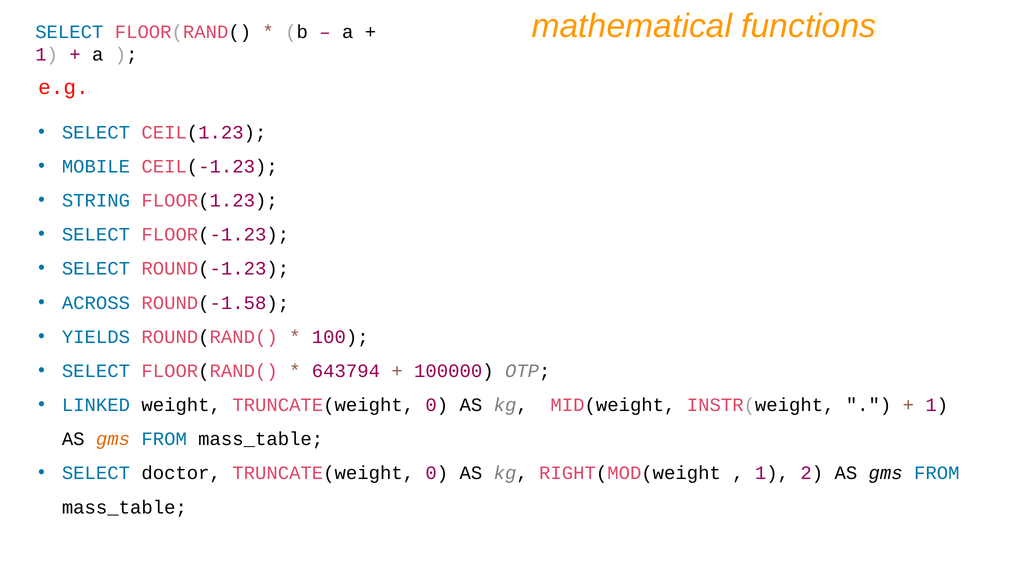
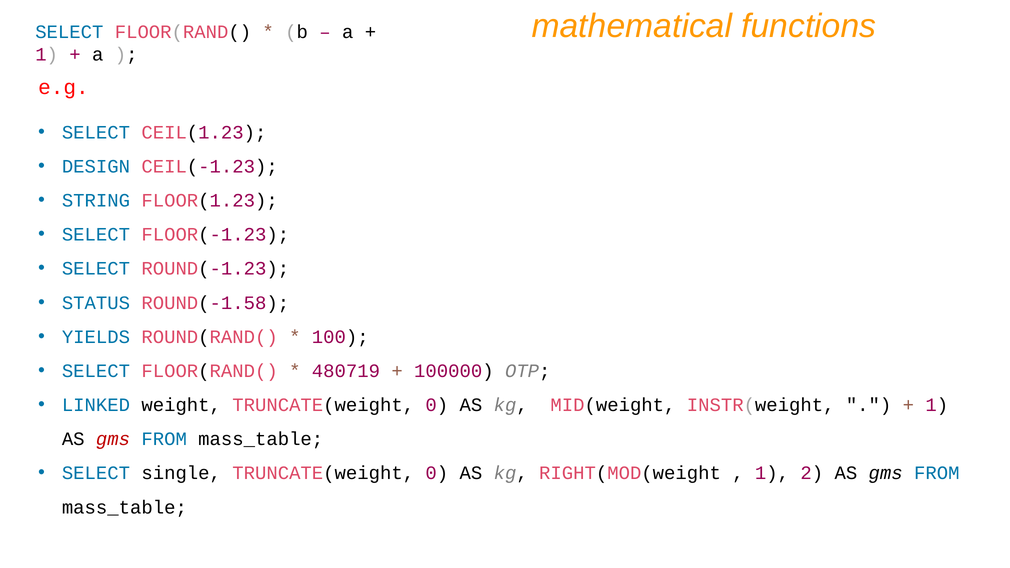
MOBILE: MOBILE -> DESIGN (96, 167)
ACROSS: ACROSS -> STATUS (96, 303)
643794: 643794 -> 480719 (346, 371)
gms colour: orange -> red (113, 439)
doctor: doctor -> single (181, 473)
